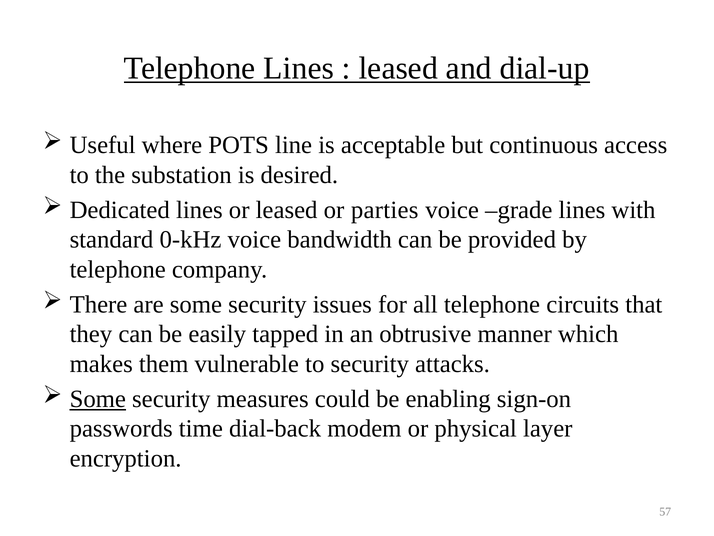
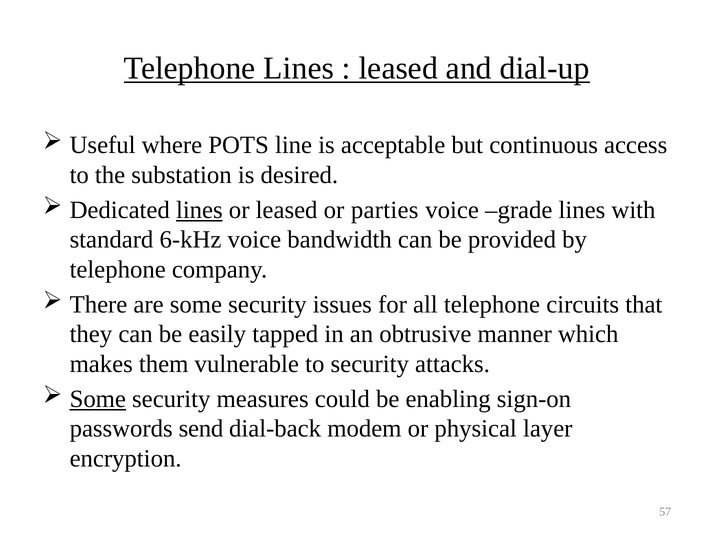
lines underline: none -> present (199, 210)
0-kHz: 0-kHz -> 6-kHz (190, 239)
time: time -> send (201, 428)
